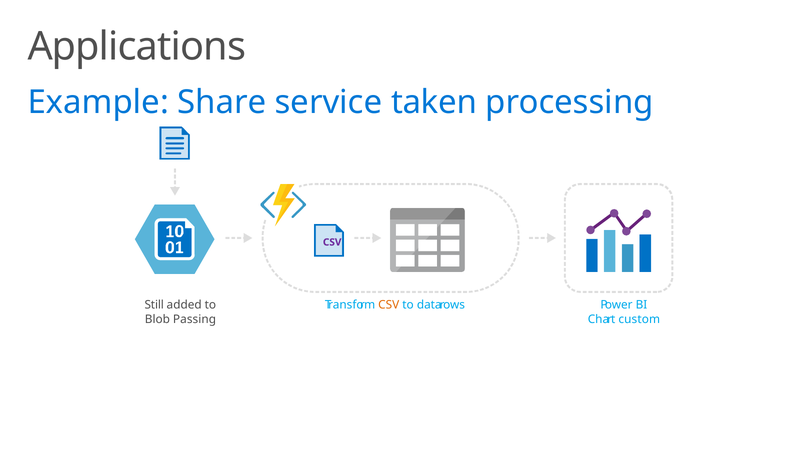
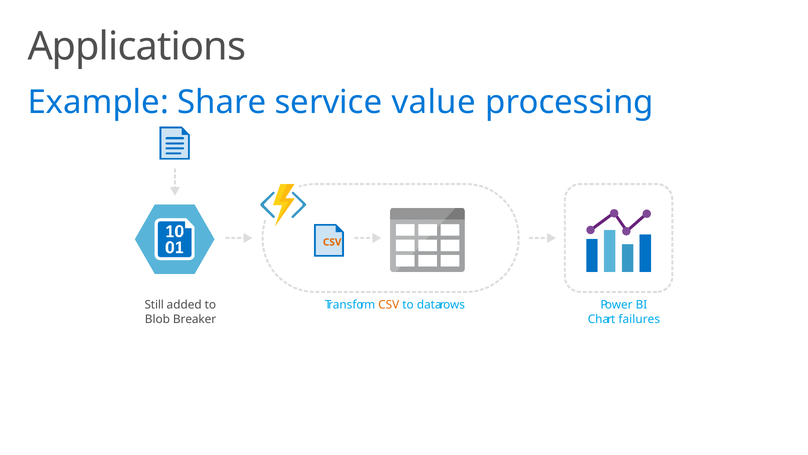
taken: taken -> value (434, 102)
CSV colour: purple -> orange (332, 242)
Passing: Passing -> Breaker (195, 319)
custom: custom -> failures (639, 319)
